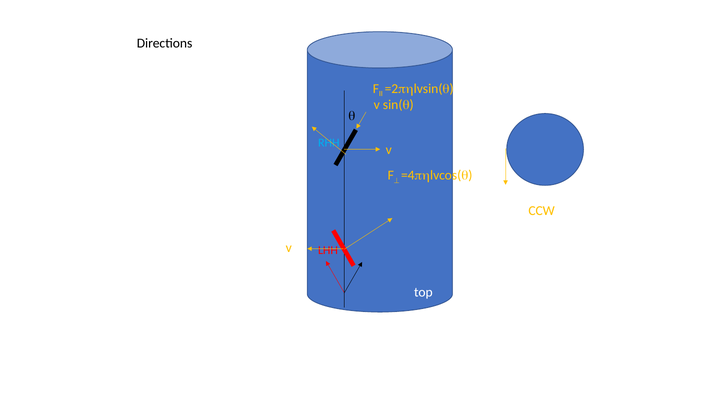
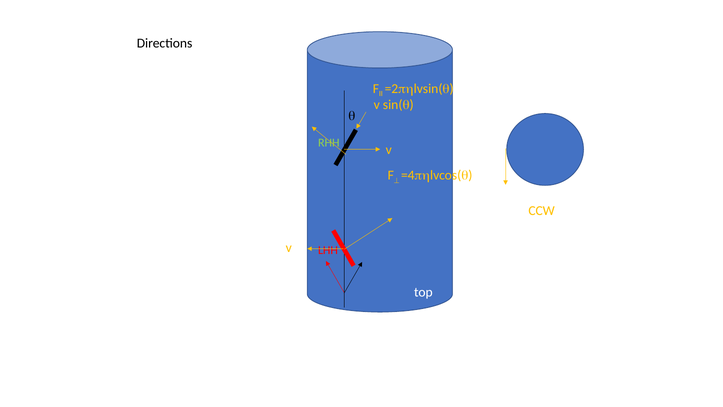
RHH colour: light blue -> light green (329, 142)
